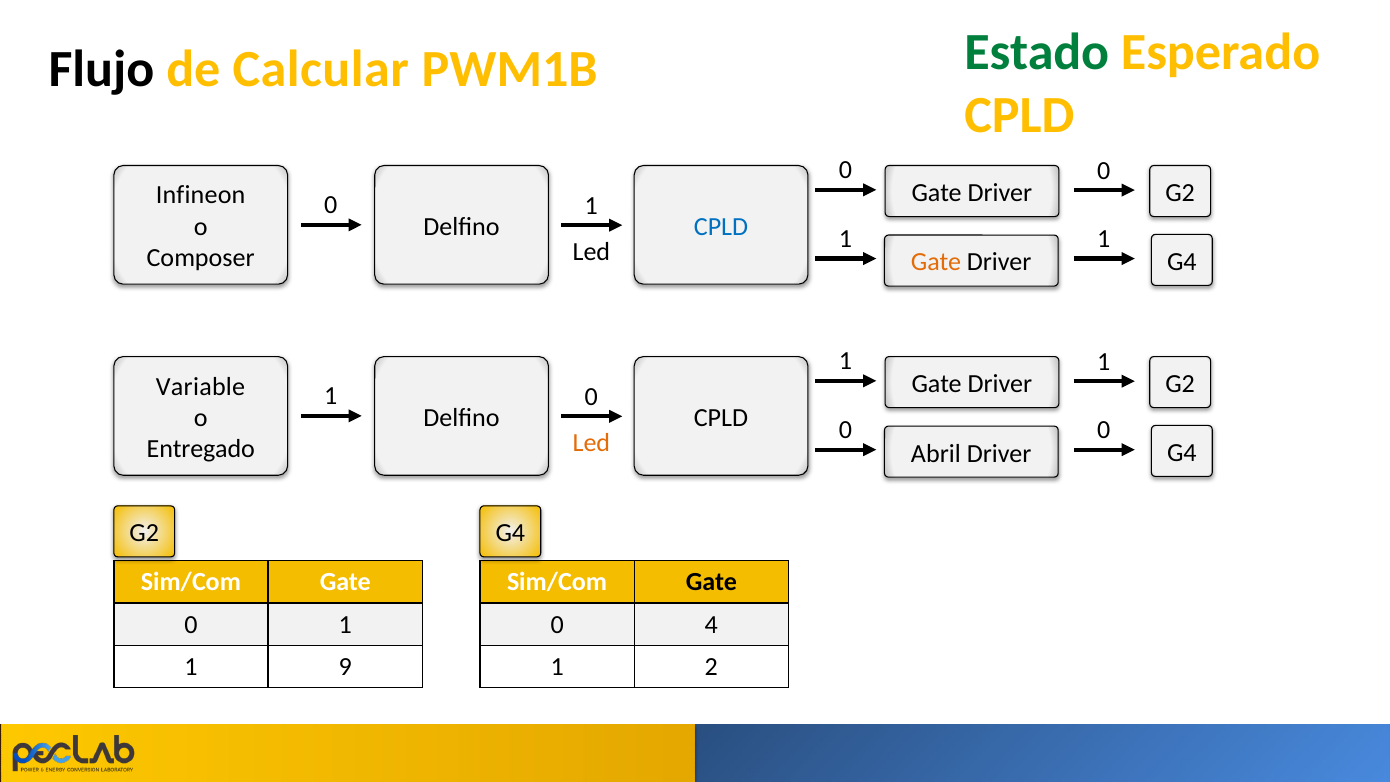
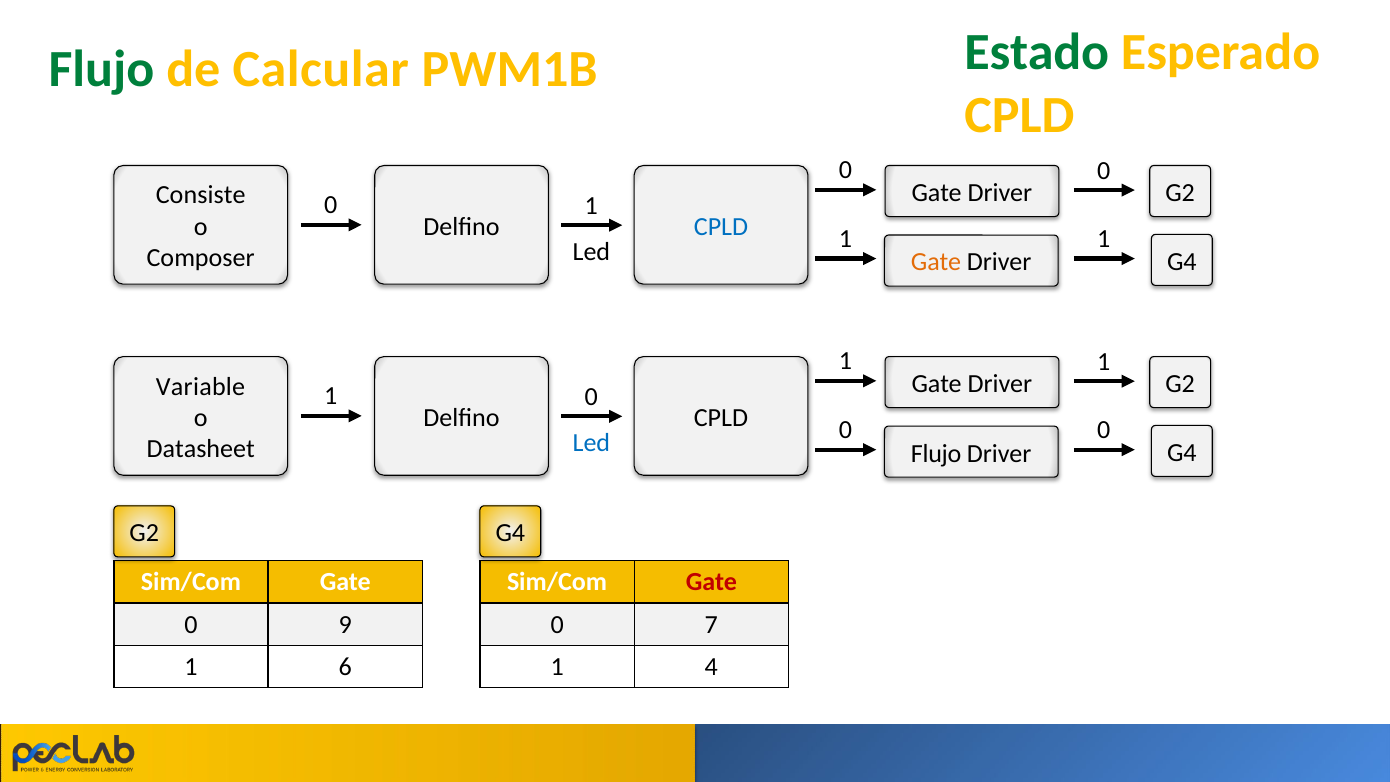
Flujo colour: black -> green (102, 70)
Infineon: Infineon -> Consiste (201, 195)
Led colour: orange -> blue (591, 443)
Entregado: Entregado -> Datasheet (201, 449)
Abril: Abril -> Flujo (936, 453)
Gate colour: black -> red (711, 582)
1: 1 -> 9 (345, 624)
4: 4 -> 7 (711, 624)
9: 9 -> 6 (345, 667)
2: 2 -> 4 (711, 667)
